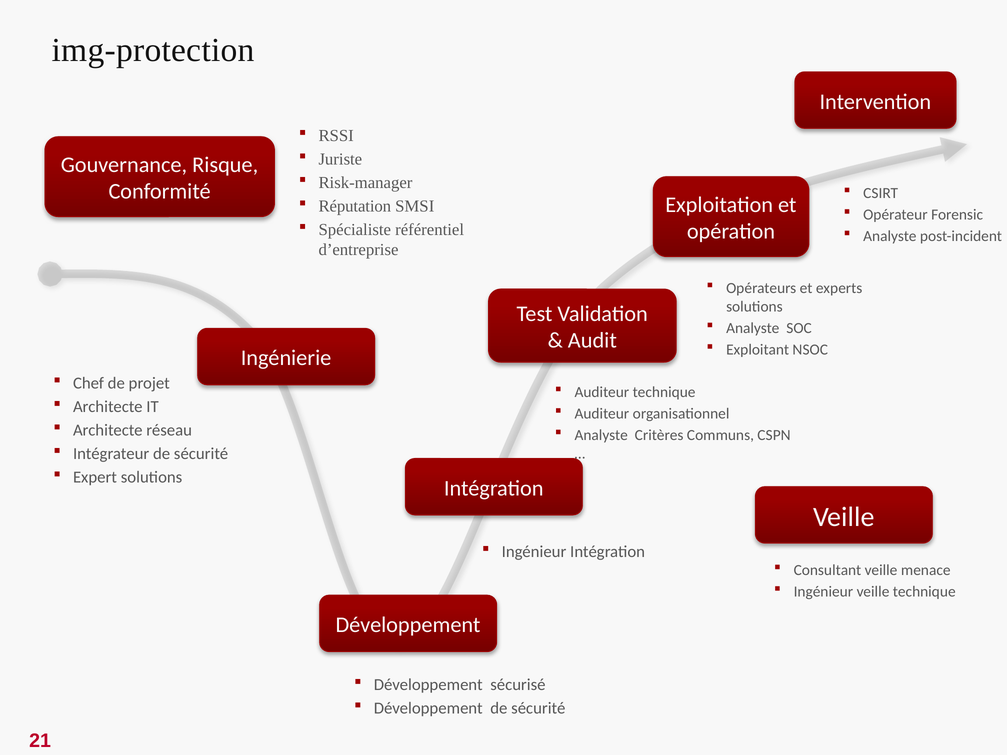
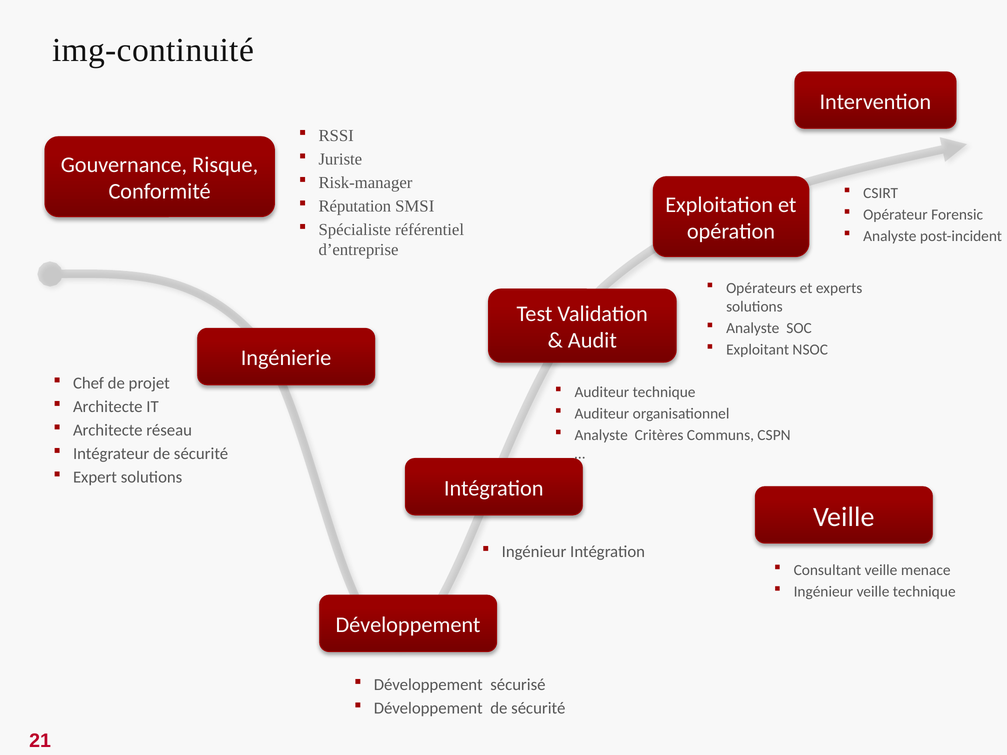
img-protection: img-protection -> img-continuité (153, 50)
